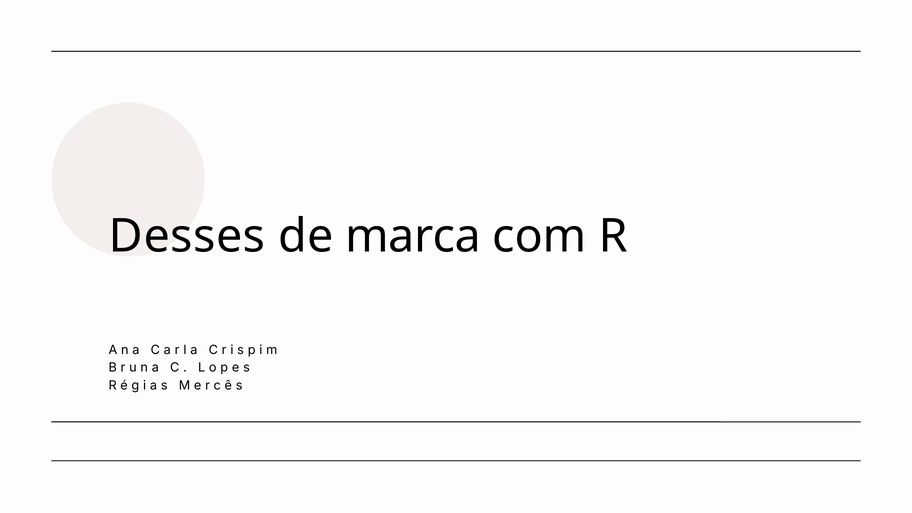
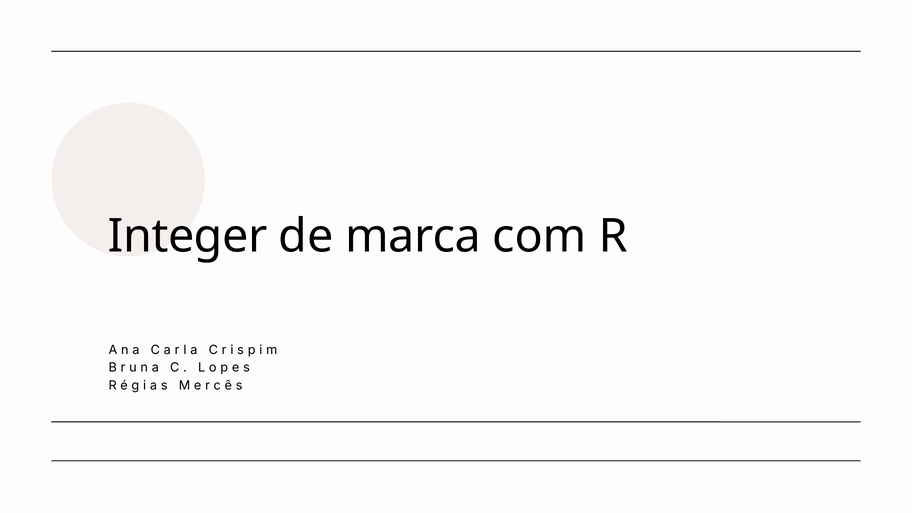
Desses: Desses -> Integer (188, 236)
